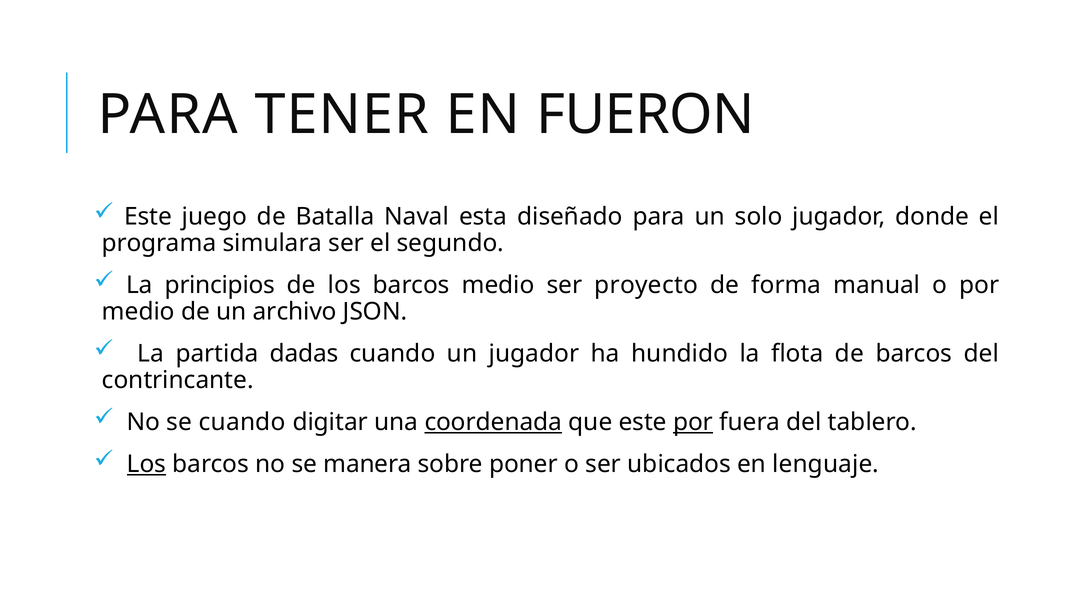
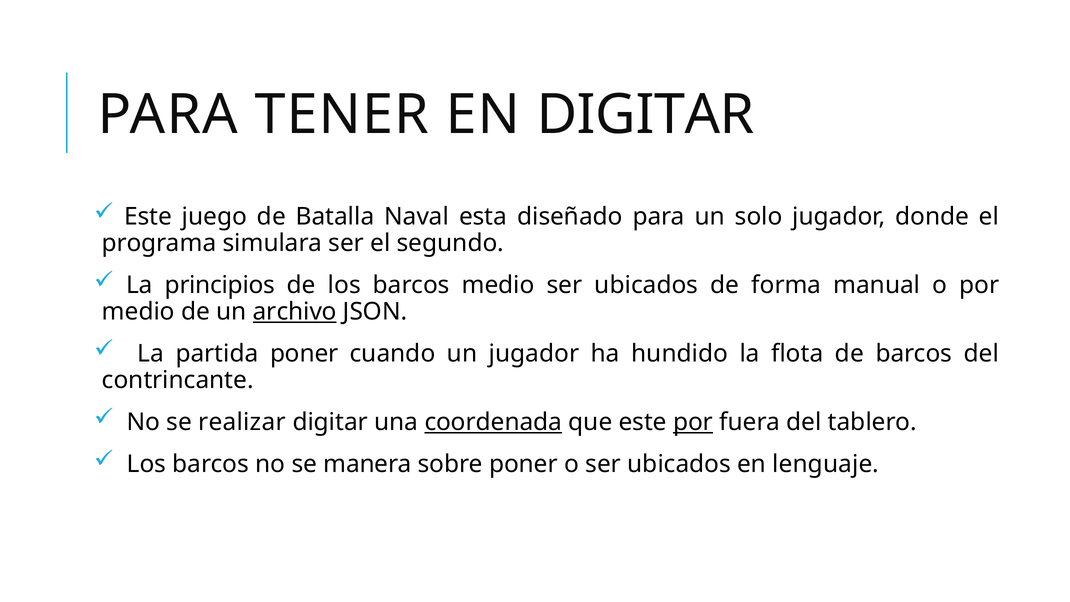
EN FUERON: FUERON -> DIGITAR (646, 115)
proyecto: proyecto -> ubicados (646, 285)
archivo underline: none -> present (295, 312)
partida dadas: dadas -> poner (304, 354)
se cuando: cuando -> realizar (242, 422)
Los underline: present -> none (146, 464)
